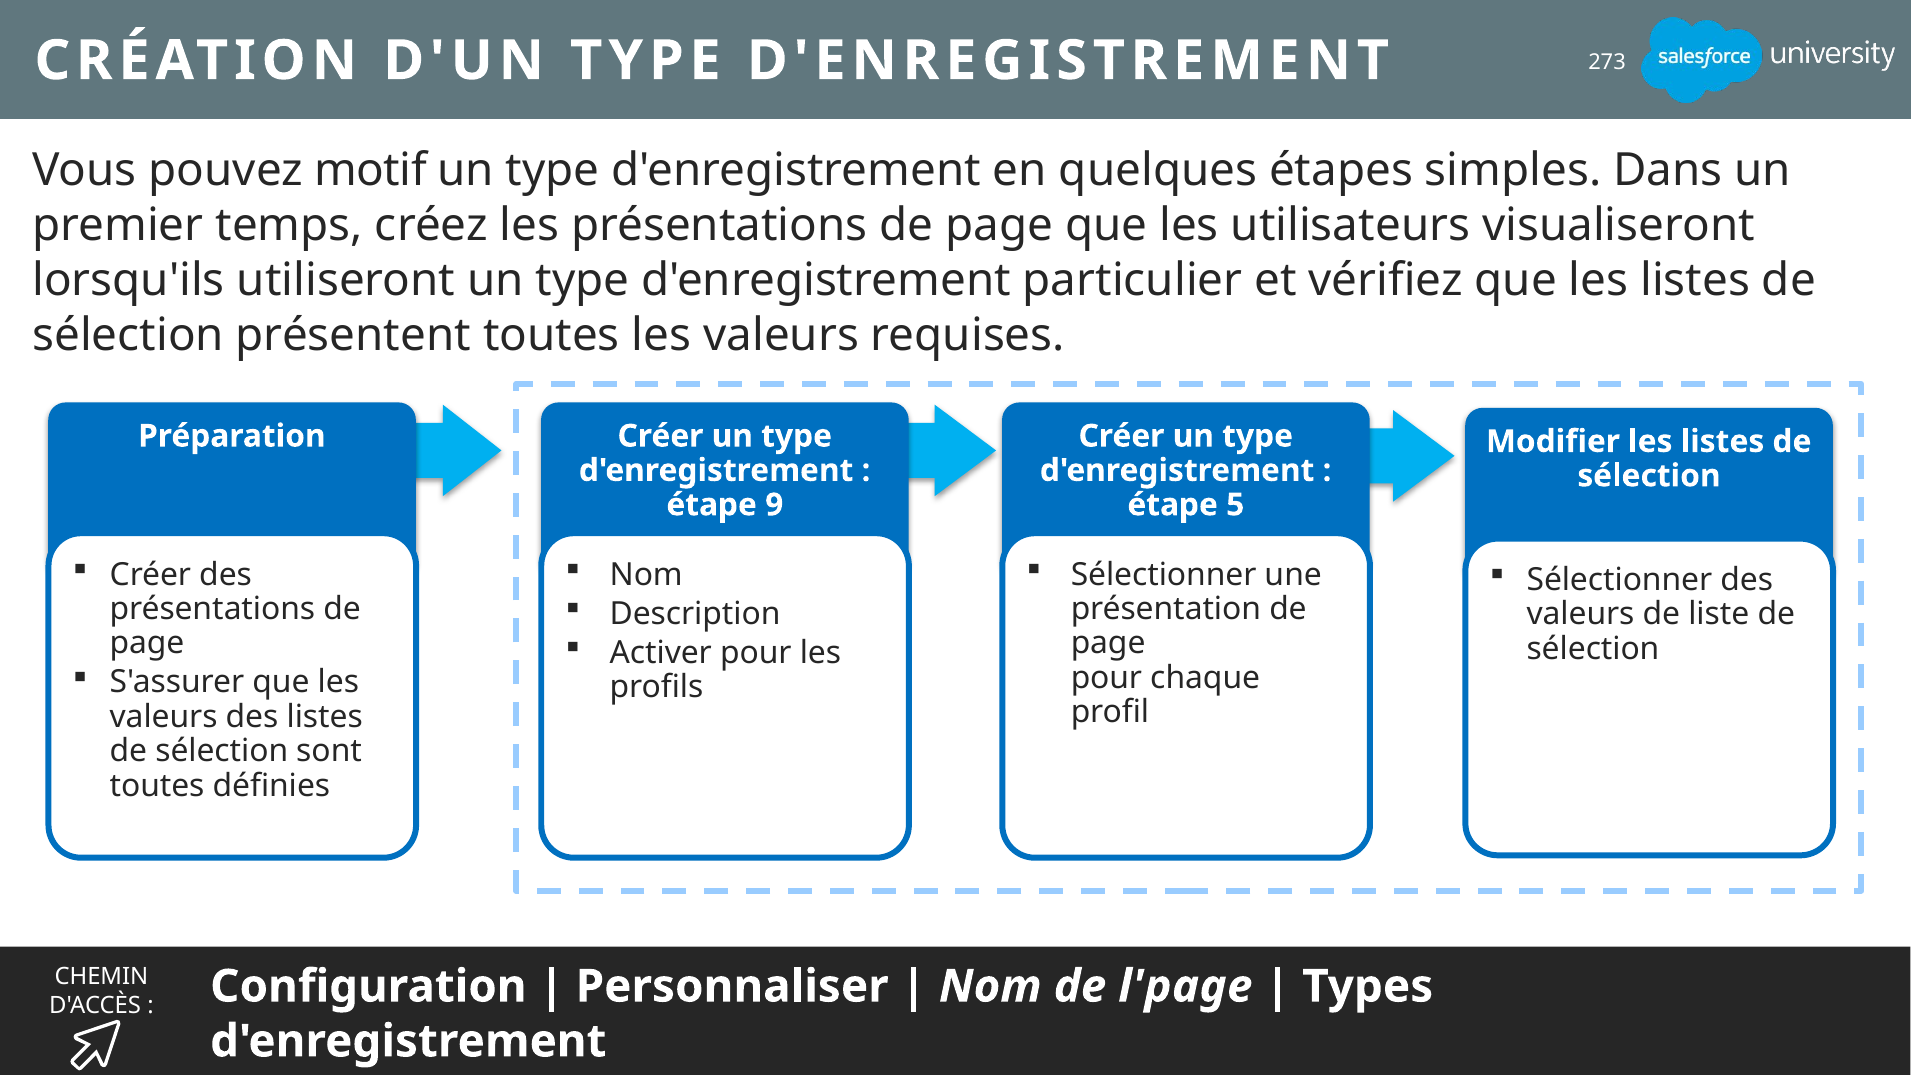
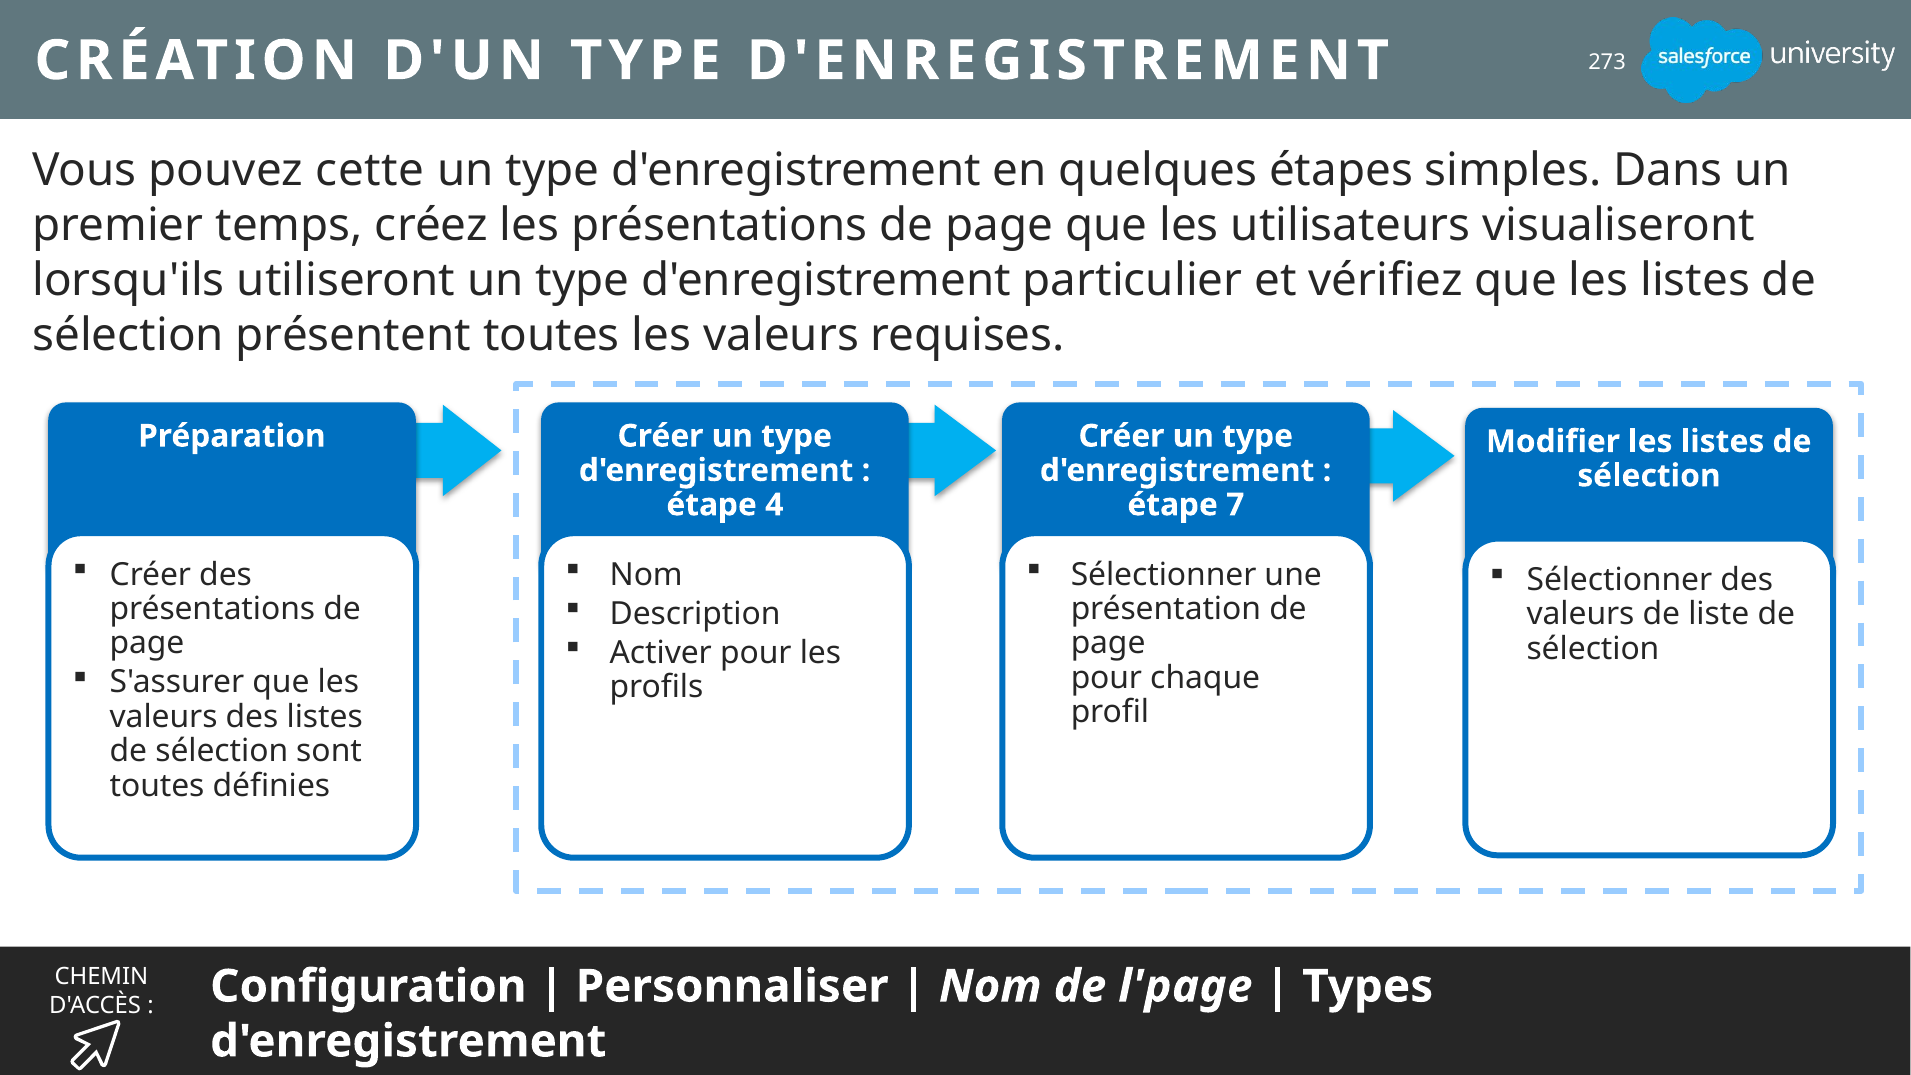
motif: motif -> cette (370, 170)
9: 9 -> 4 (774, 505)
5: 5 -> 7 (1235, 505)
